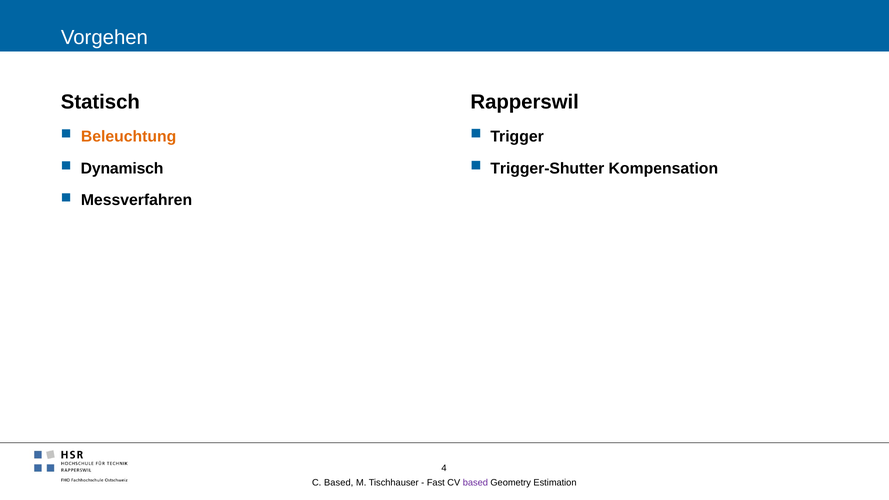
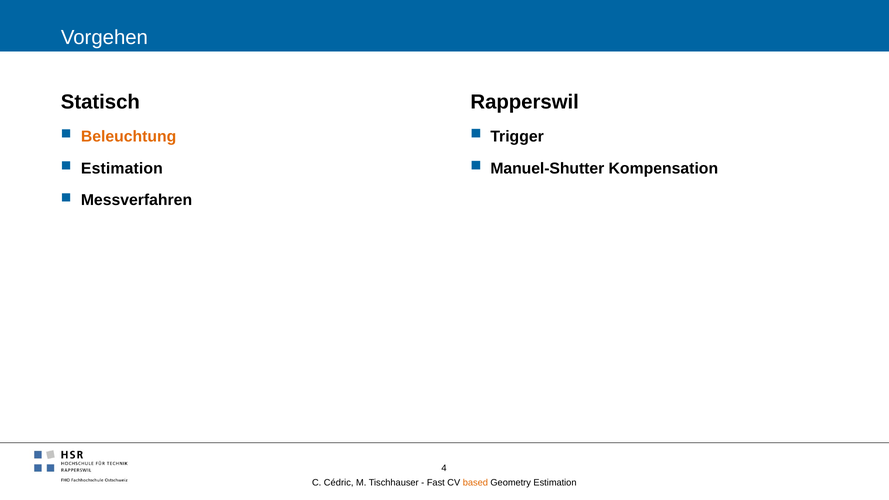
Trigger-Shutter: Trigger-Shutter -> Manuel-Shutter (547, 168)
Dynamisch: Dynamisch -> Estimation (122, 168)
C Based: Based -> Cédric (339, 483)
based colour: purple -> orange (475, 483)
